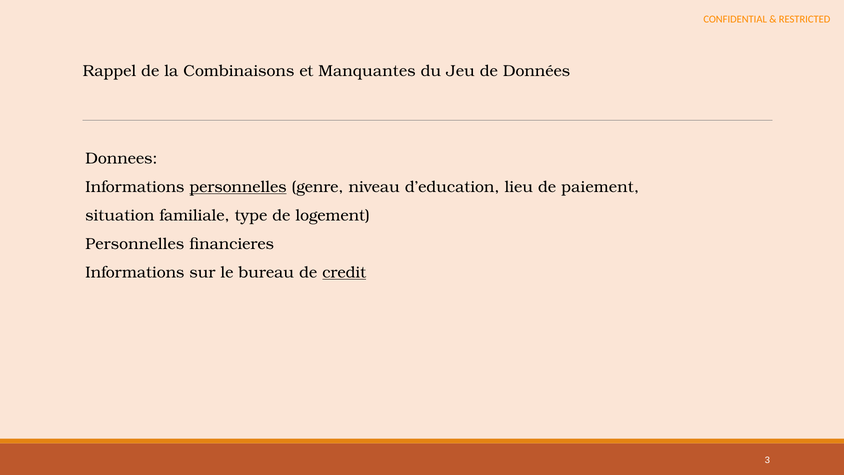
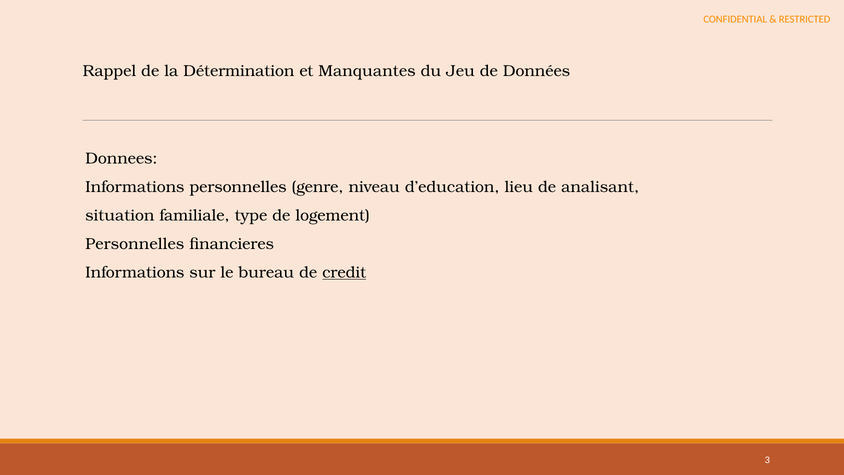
Combinaisons: Combinaisons -> Détermination (239, 71)
personnelles underline: present -> none (238, 187)
paiement: paiement -> analisant (600, 187)
